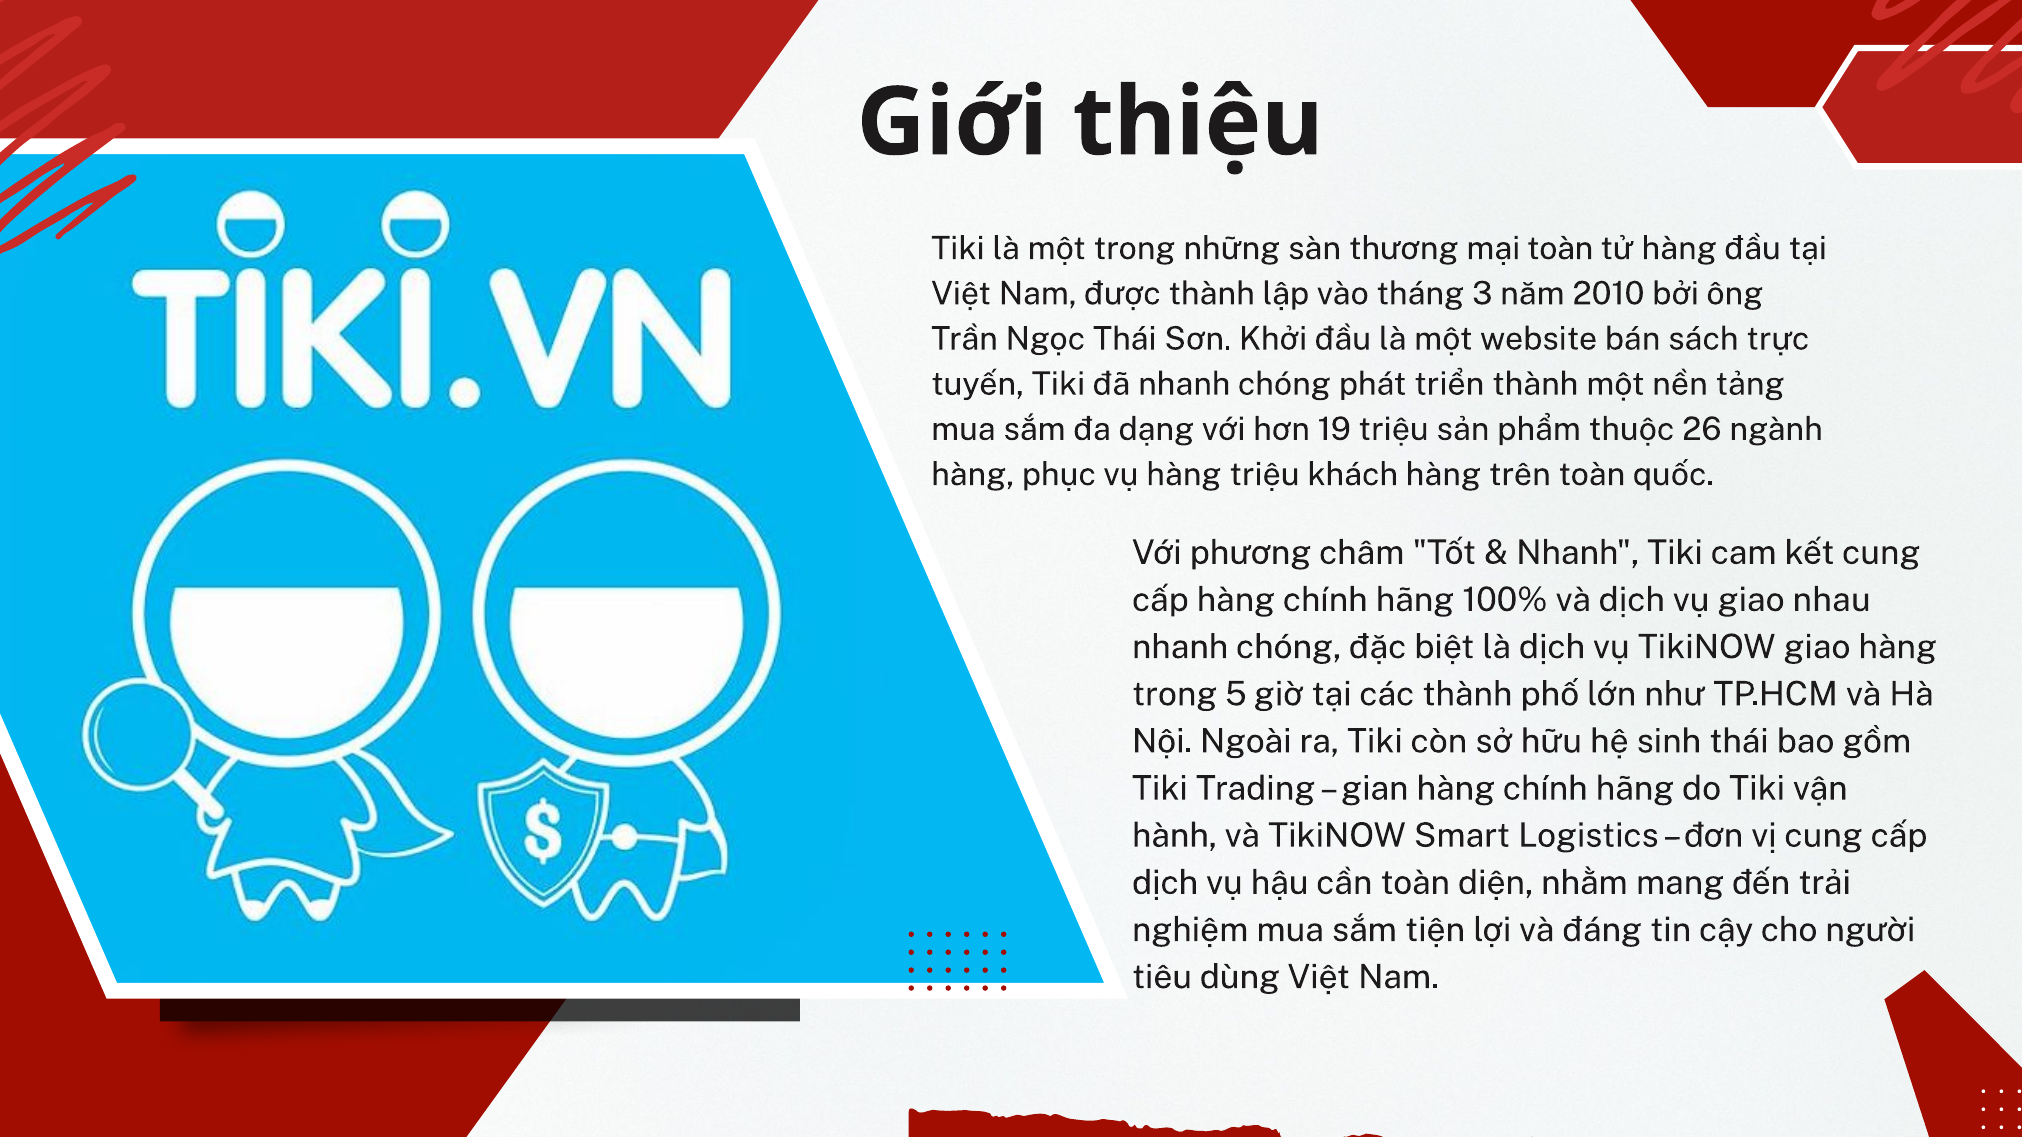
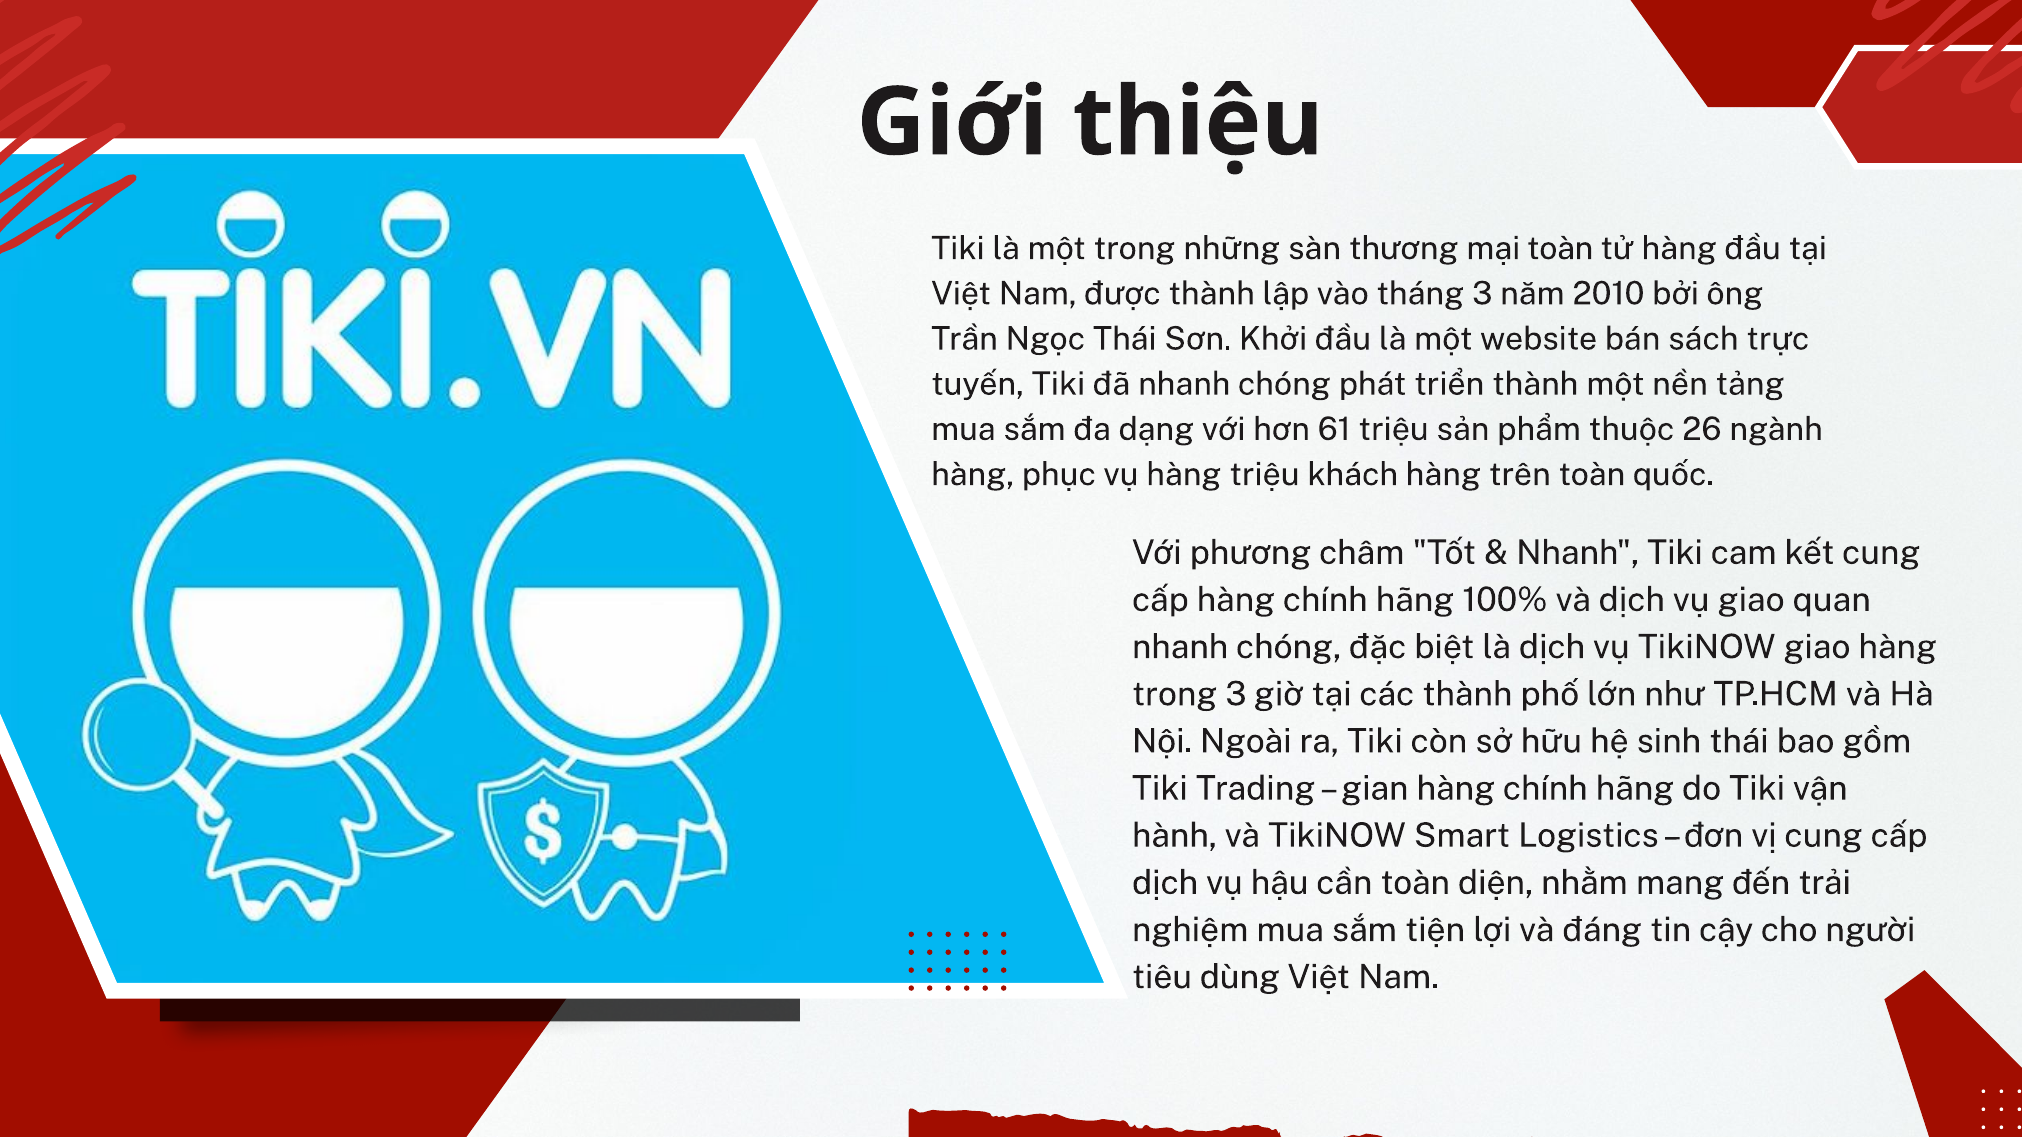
19: 19 -> 61 (1334, 429)
nhau: nhau -> quan (1832, 600)
trong 5: 5 -> 3 (1236, 694)
